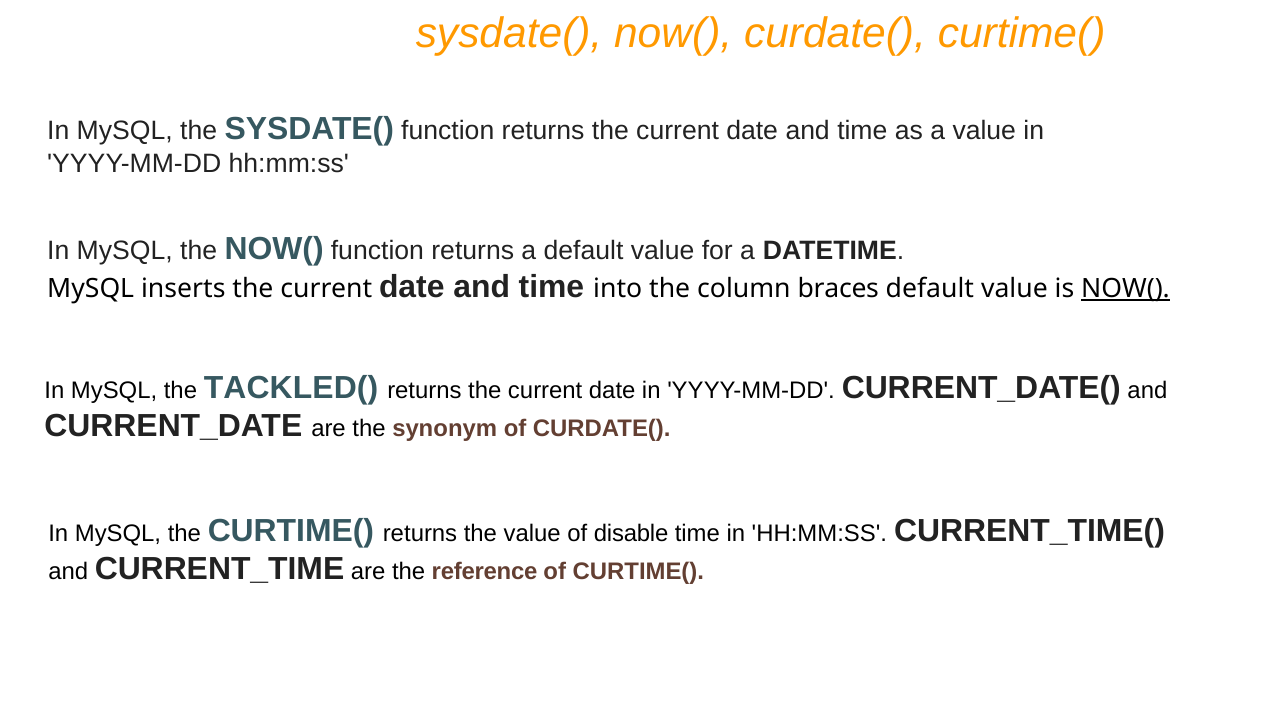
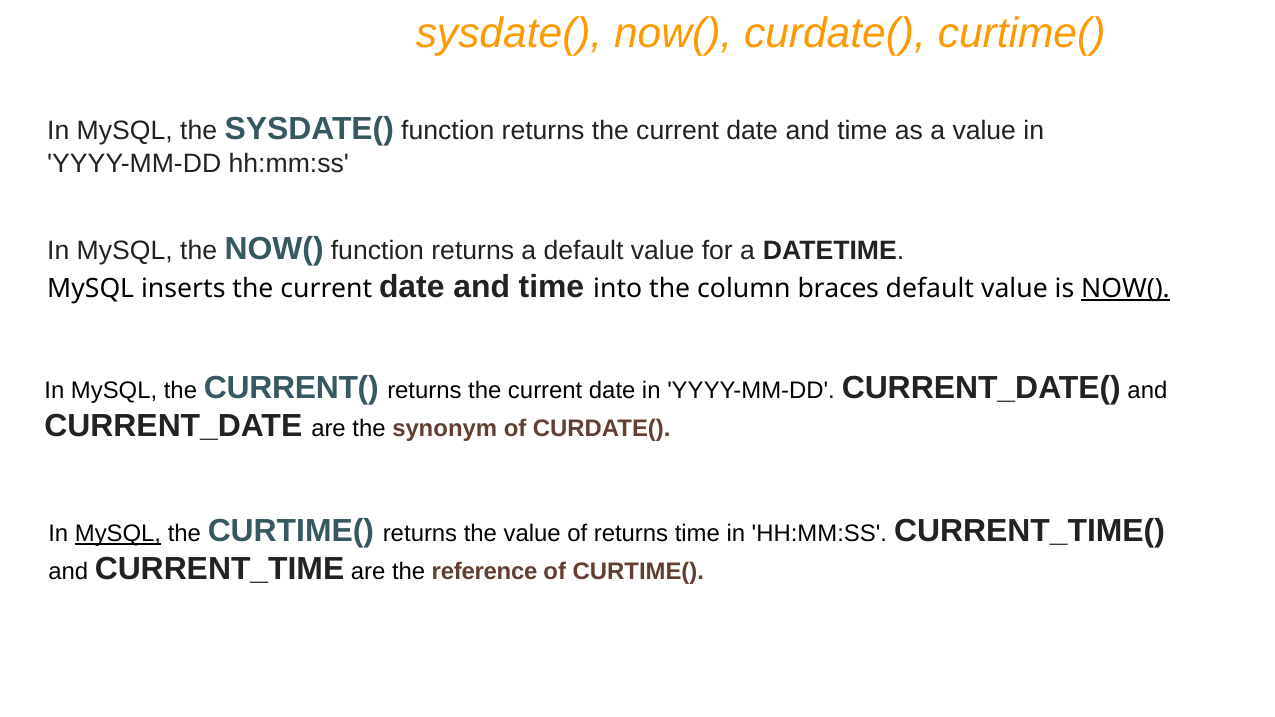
TACKLED(: TACKLED( -> CURRENT( (291, 388)
MySQL underline: none -> present (118, 534)
of disable: disable -> returns (631, 534)
